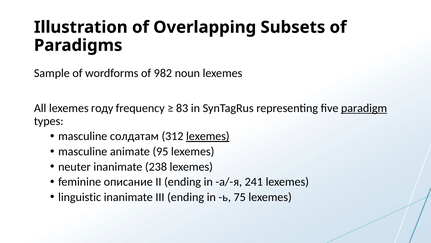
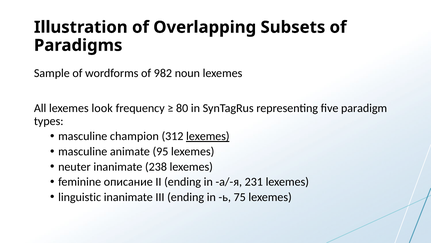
году: году -> look (102, 108)
83: 83 -> 80 (182, 108)
paradigm underline: present -> none (364, 108)
солдатам: солдатам -> champion (134, 136)
241: 241 -> 231 (254, 182)
